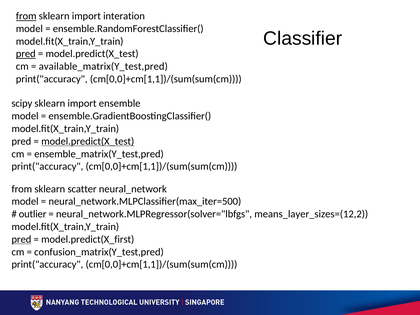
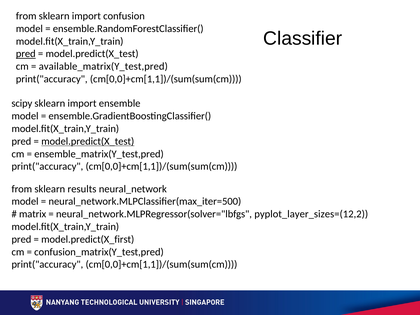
from underline: present -> none (26, 16)
interation: interation -> confusion (124, 16)
scatter: scatter -> results (82, 189)
outlier: outlier -> matrix (33, 214)
means_layer_sizes=(12,2: means_layer_sizes=(12,2 -> pyplot_layer_sizes=(12,2 (311, 214)
pred underline: present -> none (21, 239)
